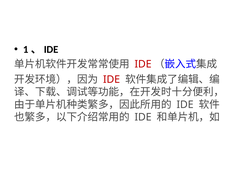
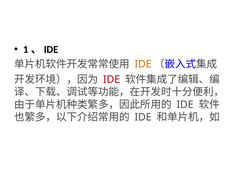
IDE colour: red -> orange (143, 64)
